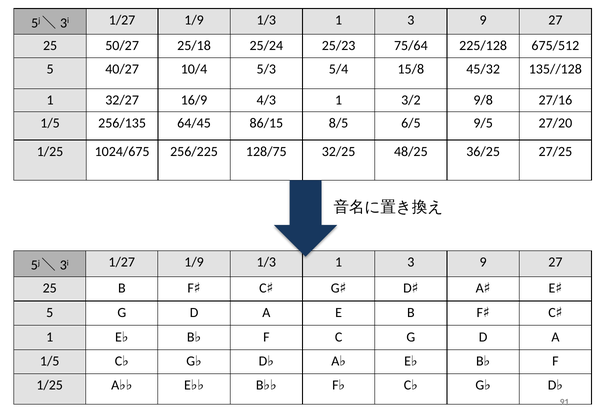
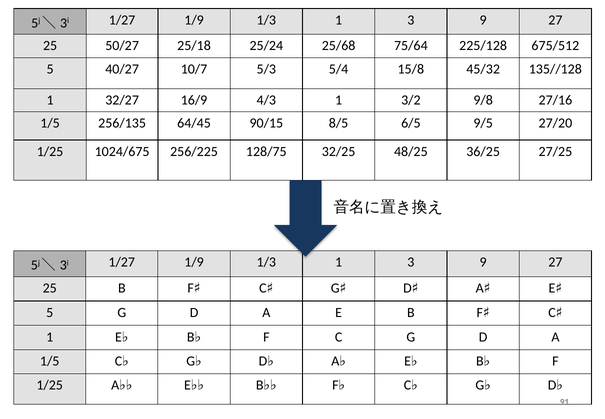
25/23: 25/23 -> 25/68 (339, 46)
10/4: 10/4 -> 10/7 (194, 69)
86/15: 86/15 -> 90/15 (266, 123)
